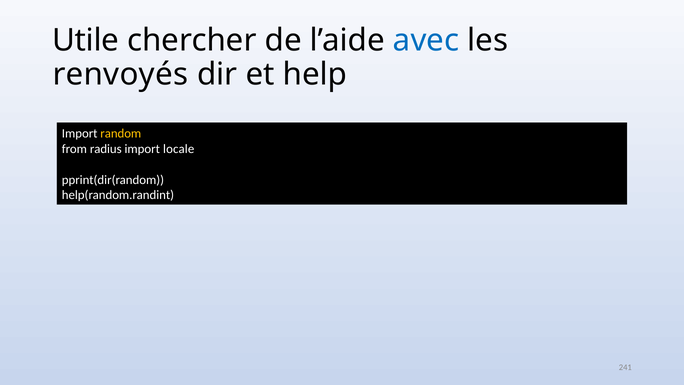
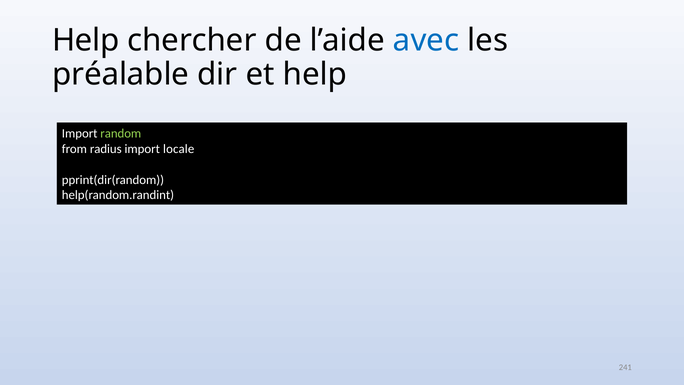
Utile: Utile -> Help (86, 41)
renvoyés: renvoyés -> préalable (121, 74)
random colour: yellow -> light green (121, 134)
